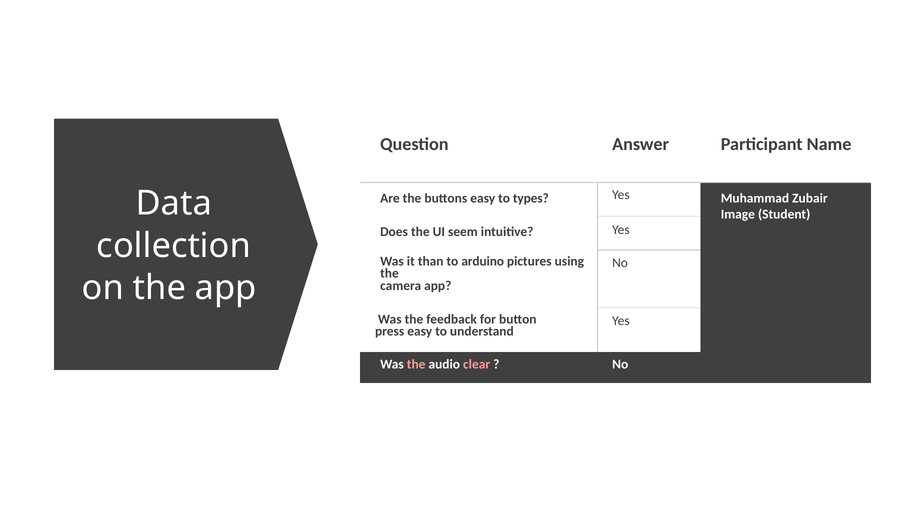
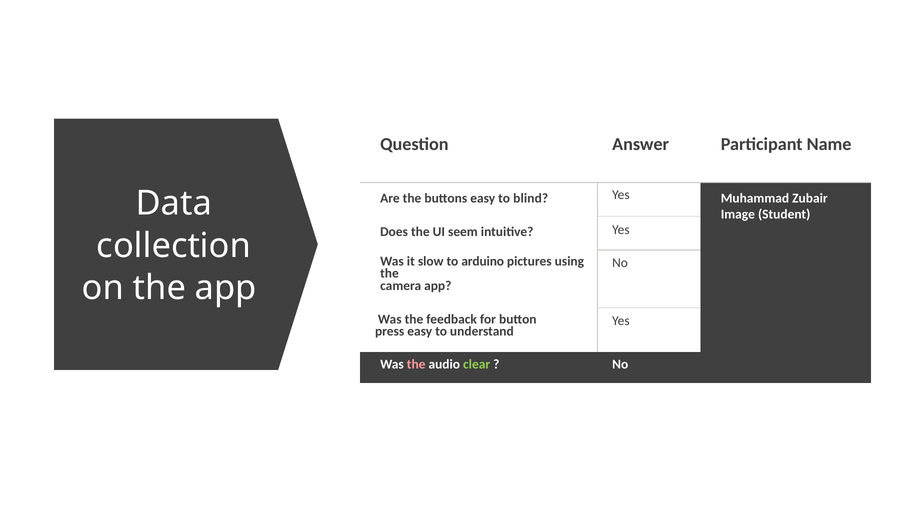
types: types -> blind (531, 198)
than: than -> slow (431, 261)
clear colour: pink -> light green (477, 364)
